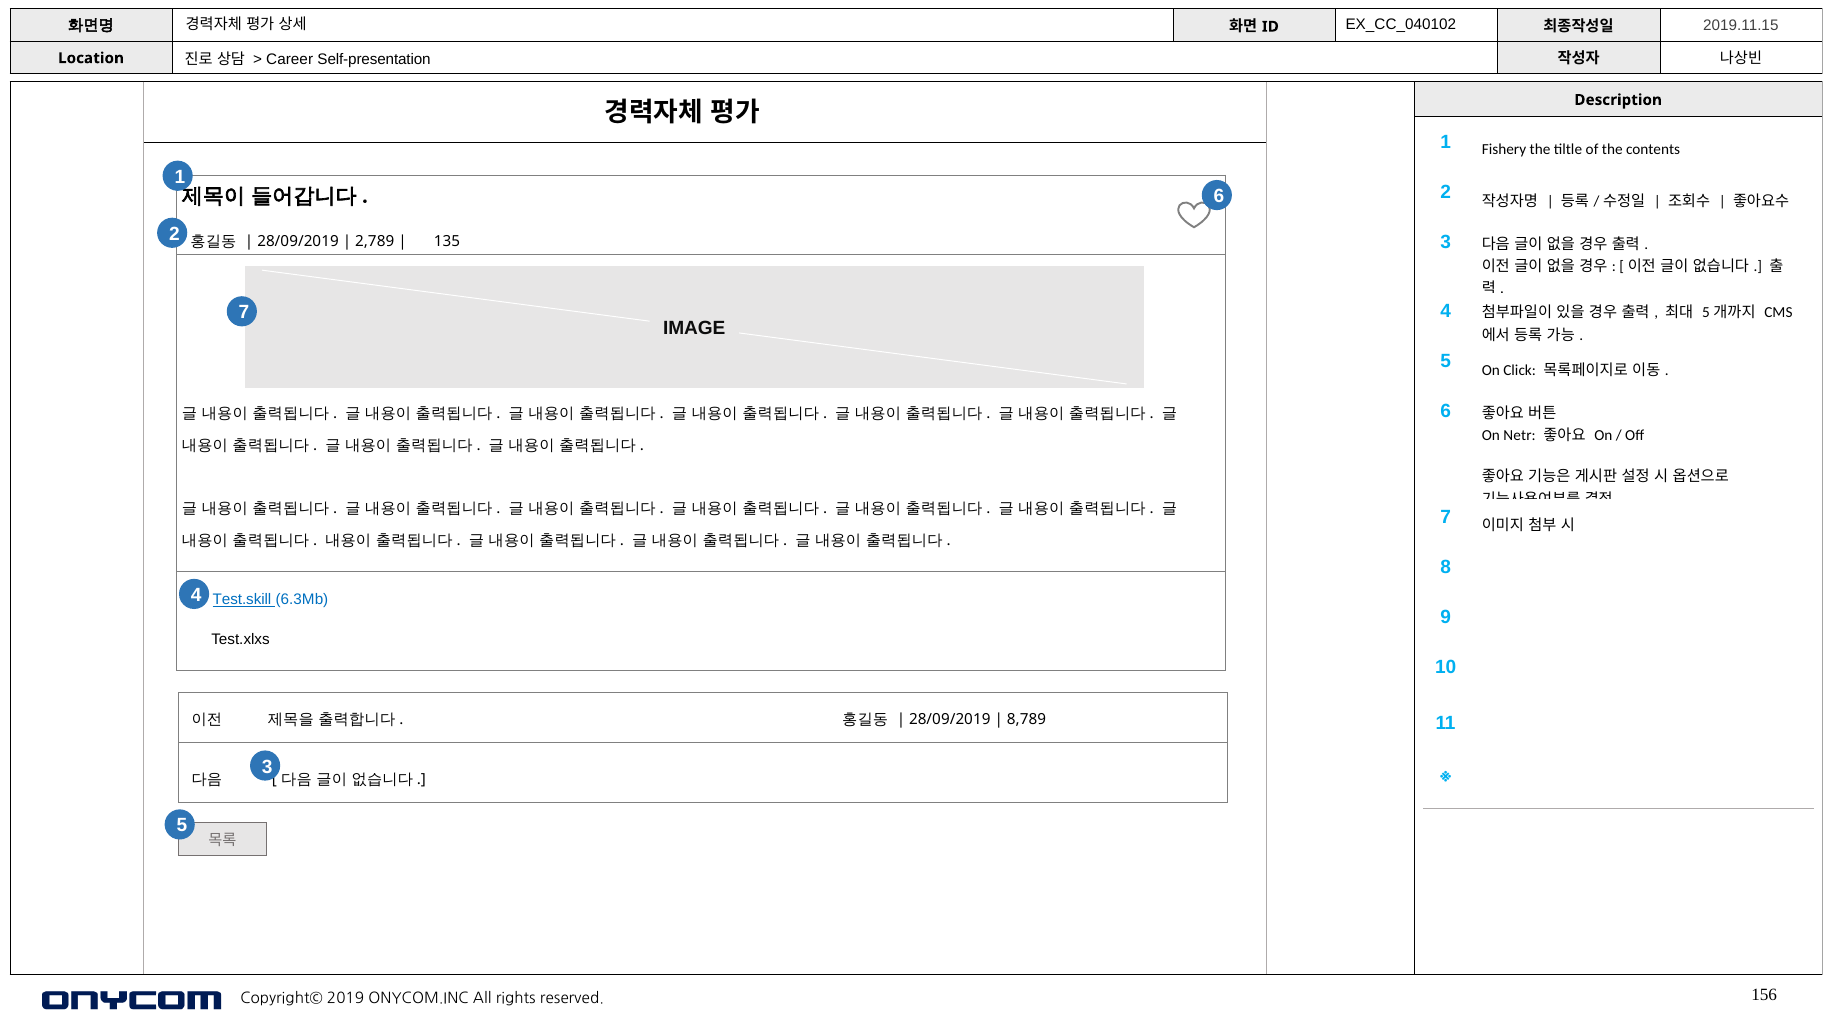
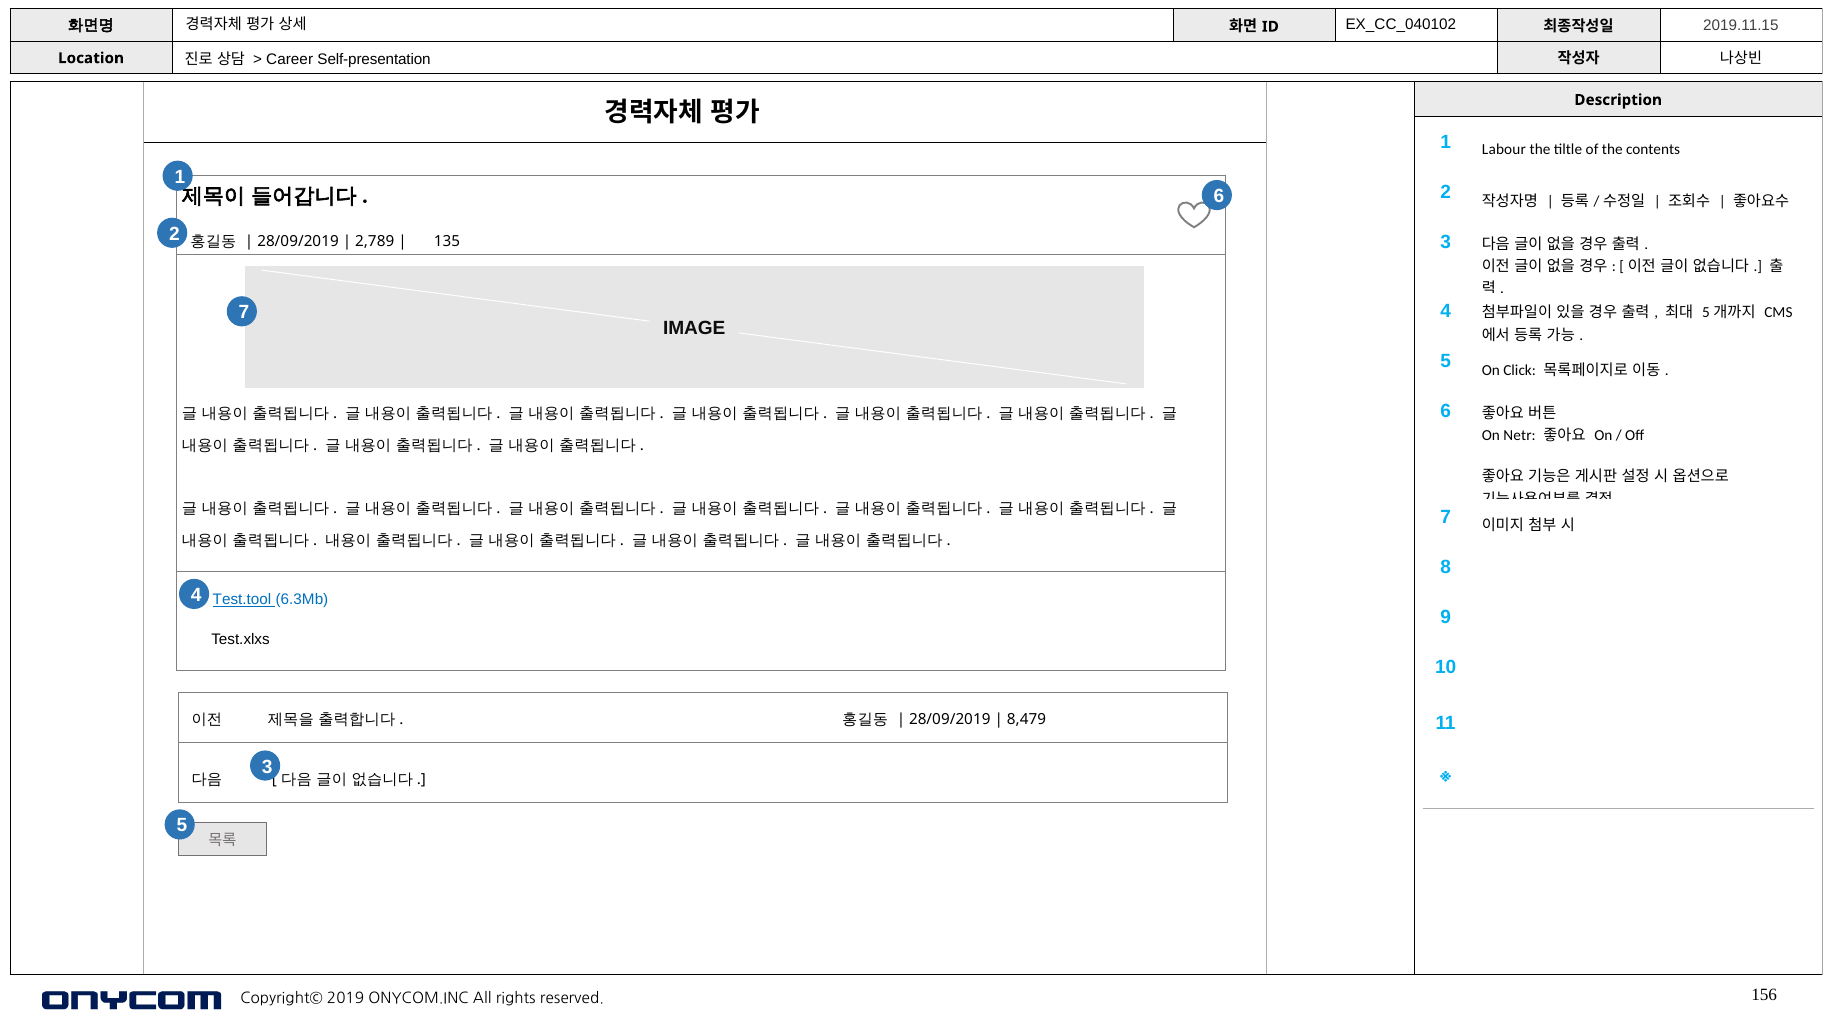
Fishery: Fishery -> Labour (1504, 149)
Test.skill: Test.skill -> Test.tool (242, 599)
8,789: 8,789 -> 8,479 (1026, 719)
